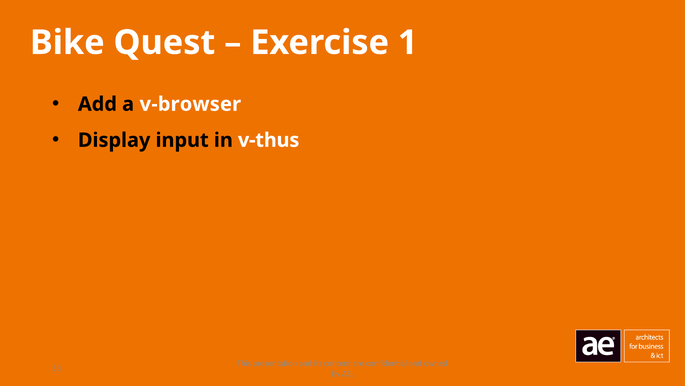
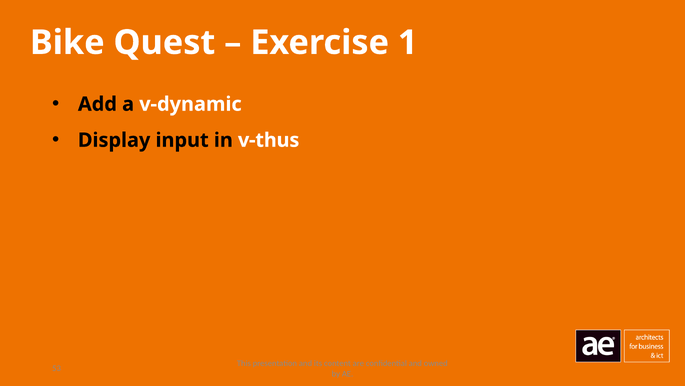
v-browser: v-browser -> v-dynamic (190, 104)
